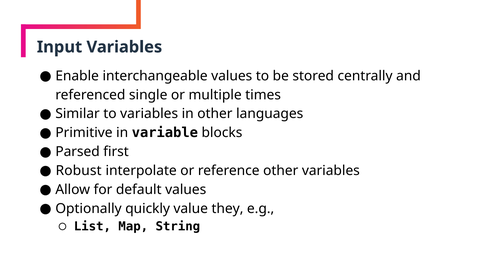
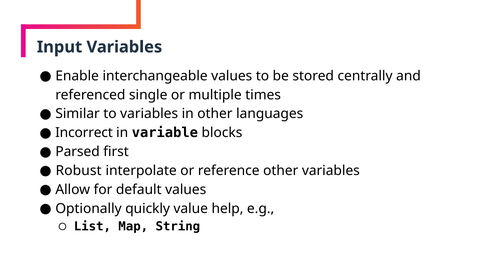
Primitive: Primitive -> Incorrect (84, 133)
they: they -> help (227, 208)
